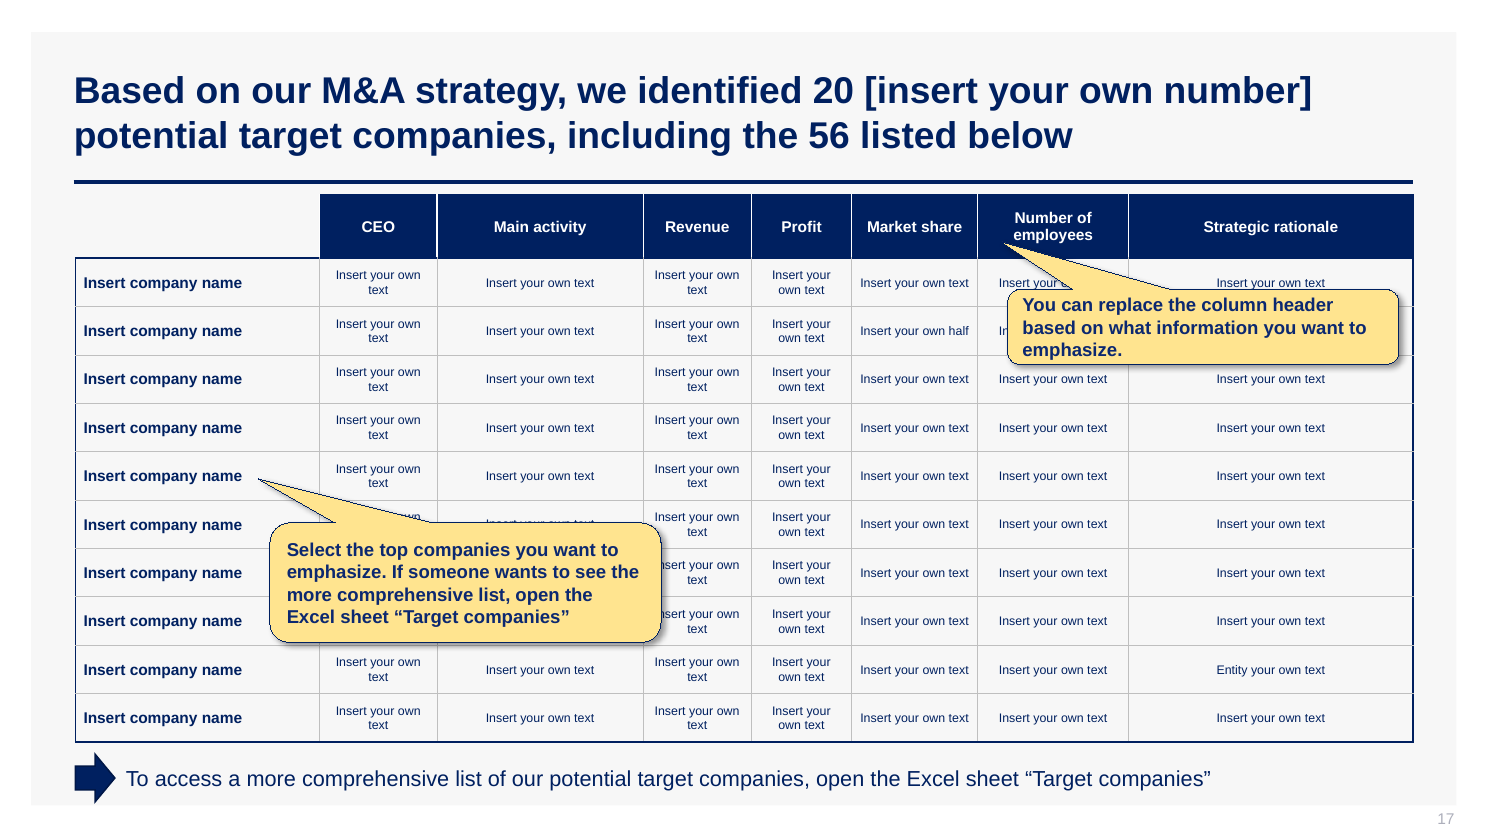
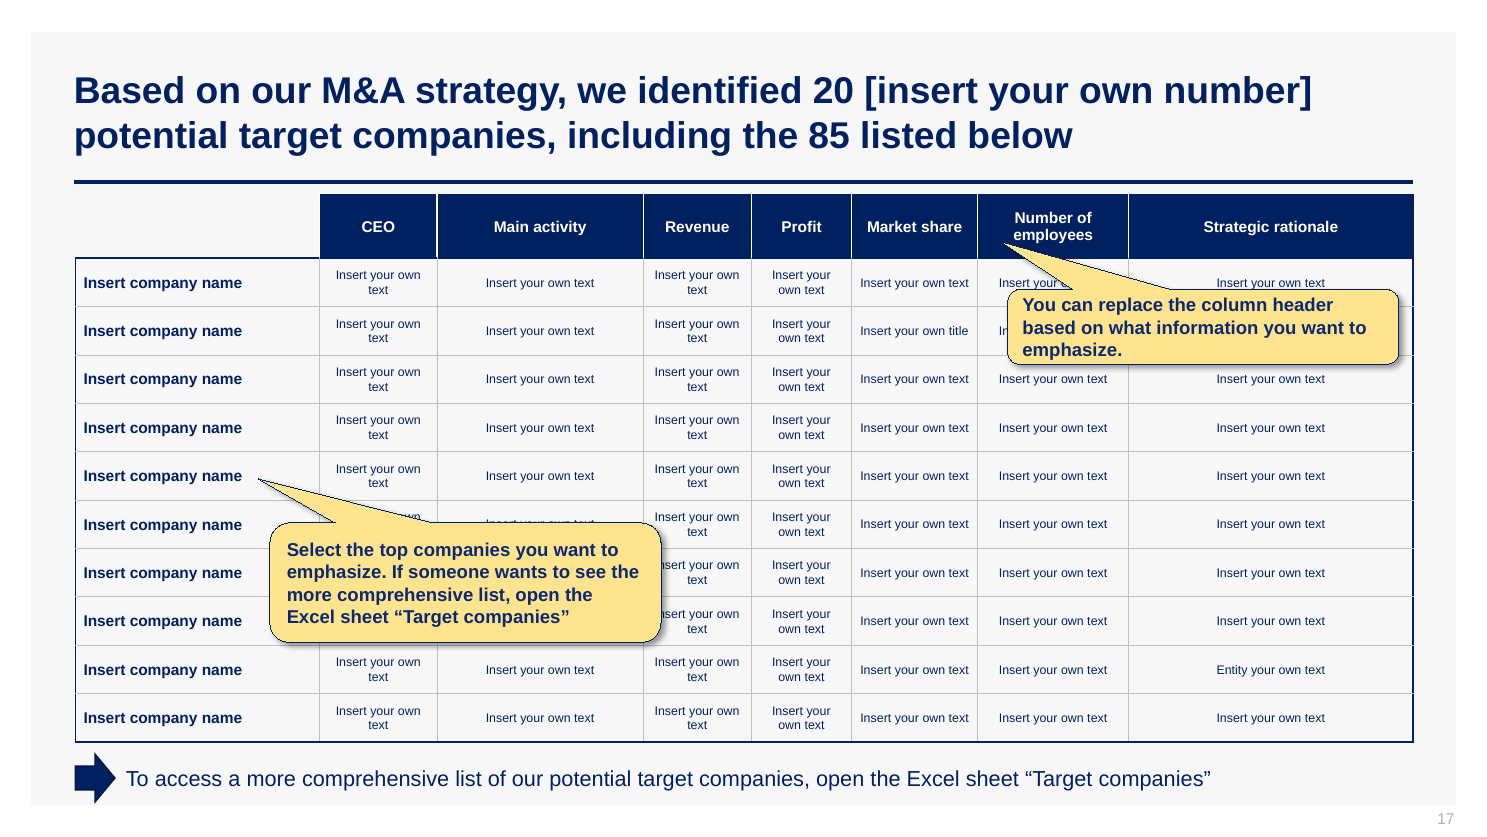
56: 56 -> 85 (829, 136)
half: half -> title (959, 331)
